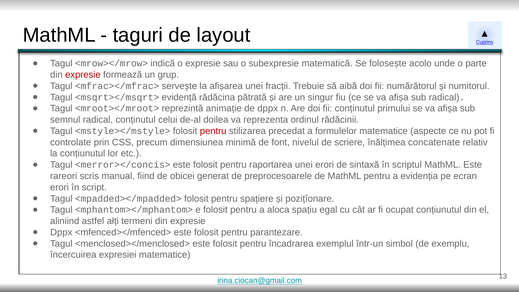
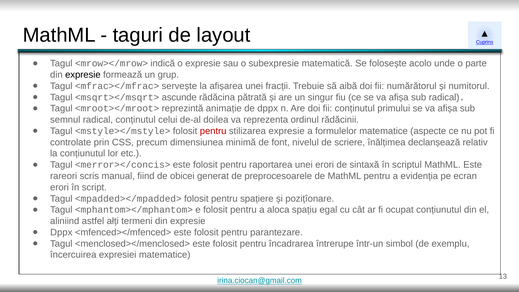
expresie colour: red -> black (83, 75)
evidență: evidență -> ascunde (179, 97)
stilizarea precedat: precedat -> expresie (287, 131)
concatenate: concatenate -> declanșează (434, 142)
exemplul: exemplul -> întrerupe (335, 244)
